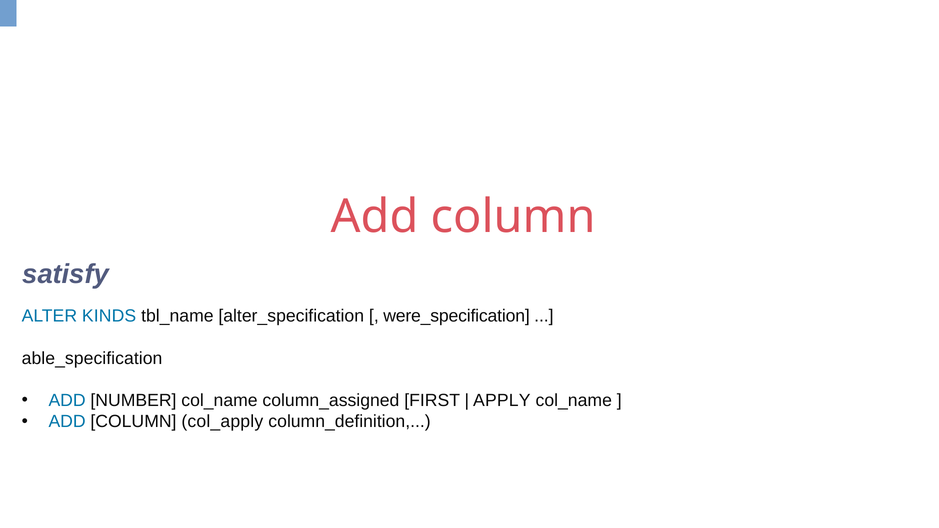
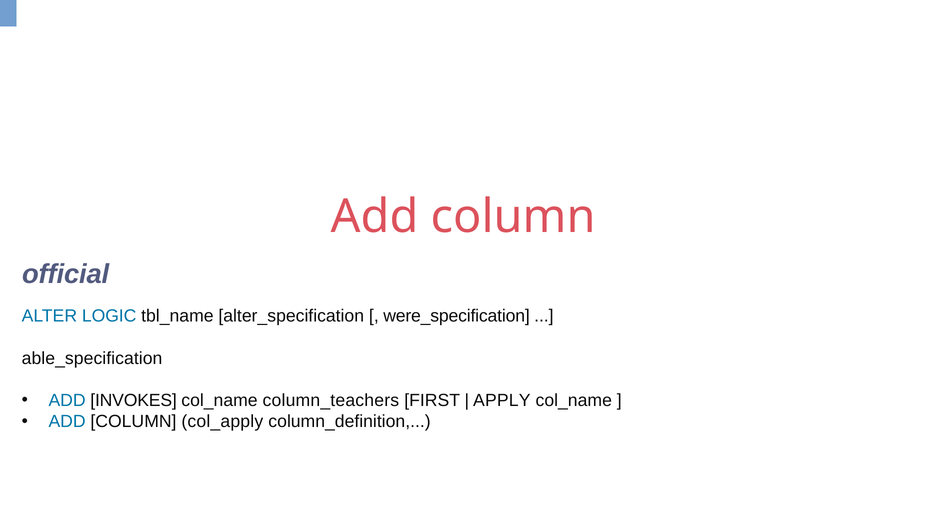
satisfy: satisfy -> official (66, 274)
KINDS: KINDS -> LOGIC (109, 316)
NUMBER: NUMBER -> INVOKES (134, 401)
column_assigned: column_assigned -> column_teachers (331, 401)
